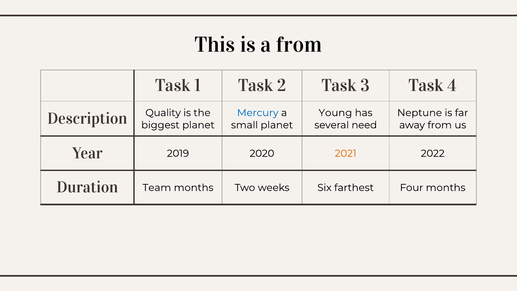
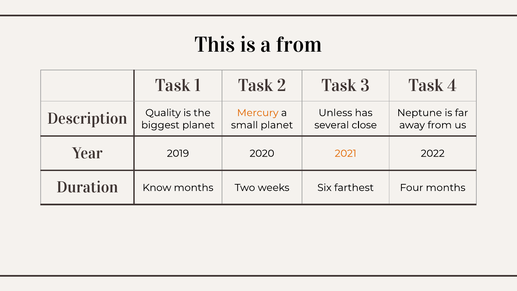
Mercury colour: blue -> orange (258, 113)
Young: Young -> Unless (335, 113)
need: need -> close (364, 125)
Team: Team -> Know (157, 188)
